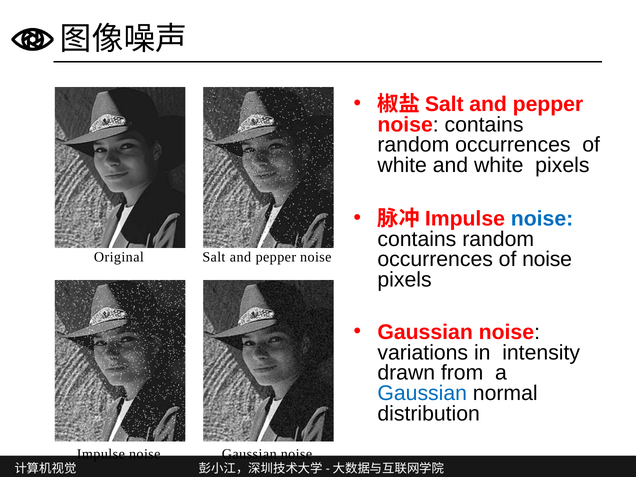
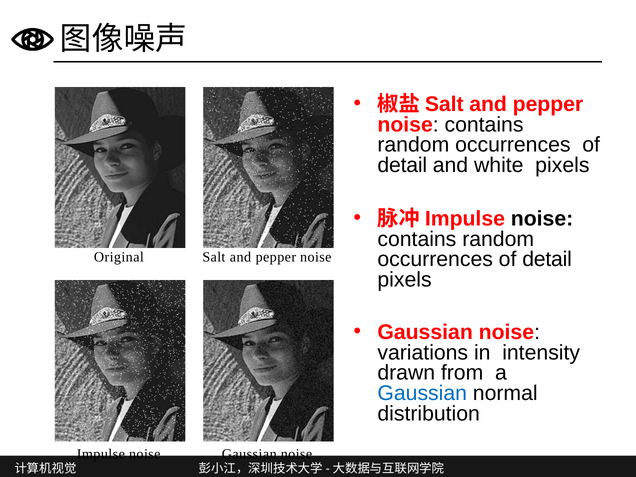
white: white -> detail (402, 165)
noise colour: blue -> black (542, 219)
noise: noise -> detail (547, 259)
